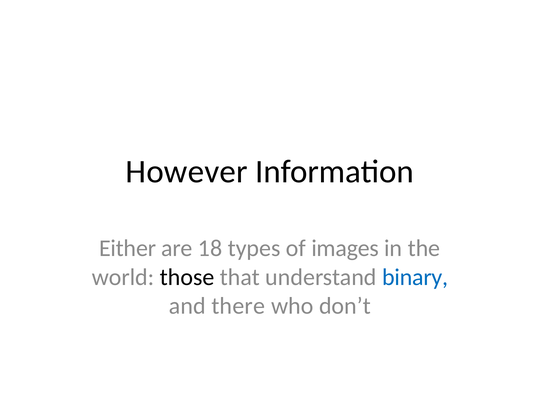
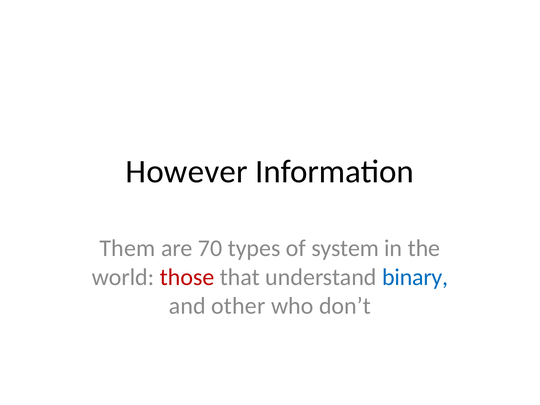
Either: Either -> Them (127, 248)
18: 18 -> 70 (210, 248)
images: images -> system (345, 248)
those colour: black -> red (187, 277)
there: there -> other (238, 306)
